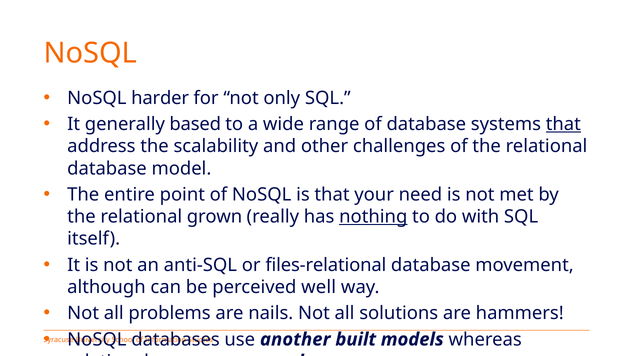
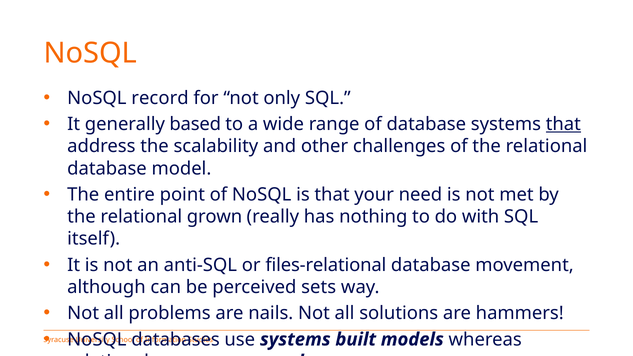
harder: harder -> record (160, 98)
nothing underline: present -> none (373, 217)
well: well -> sets (319, 287)
use another: another -> systems (295, 339)
